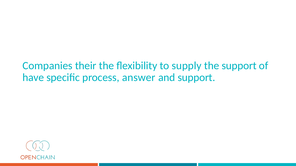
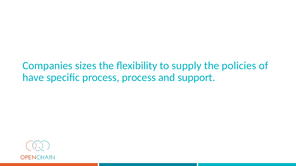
their: their -> sizes (86, 66)
the support: support -> policies (239, 66)
process answer: answer -> process (139, 78)
